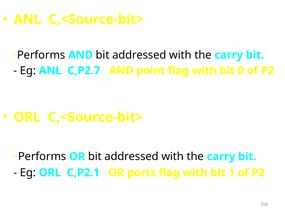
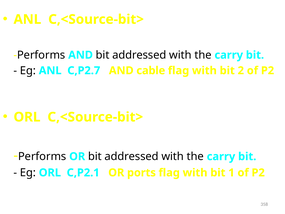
point: point -> cable (151, 70)
0: 0 -> 2 (241, 70)
